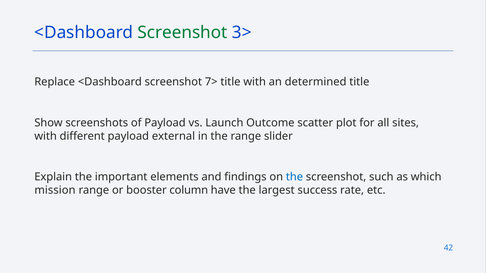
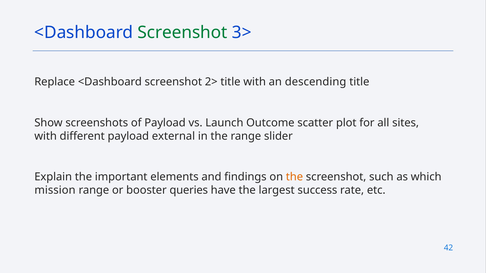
7>: 7> -> 2> (211, 82)
determined: determined -> descending (316, 82)
the colour: blue -> orange (294, 177)
column: column -> queries (189, 190)
